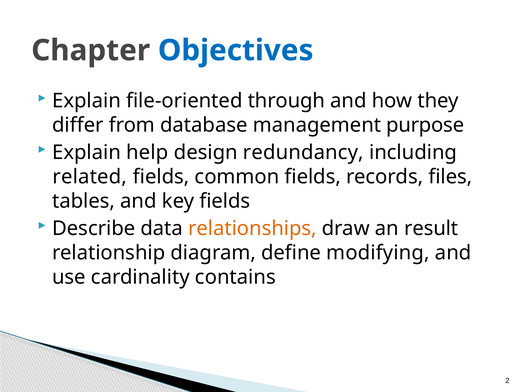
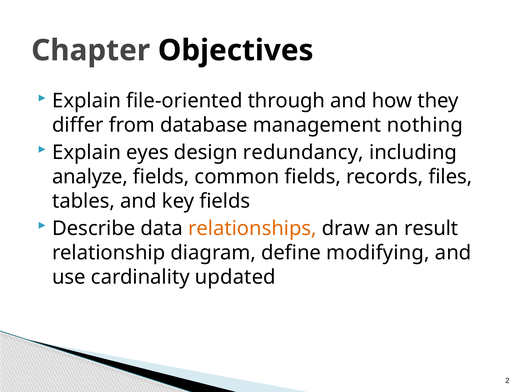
Objectives colour: blue -> black (236, 50)
purpose: purpose -> nothing (425, 125)
help: help -> eyes (147, 152)
related: related -> analyze (90, 177)
contains: contains -> updated (235, 277)
